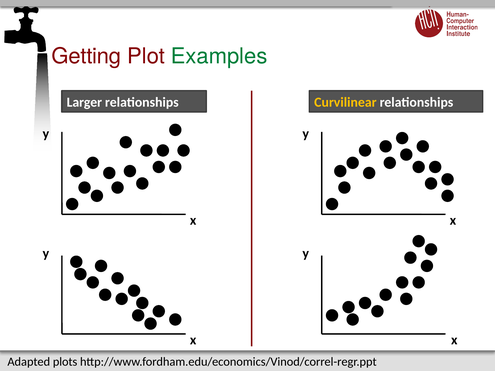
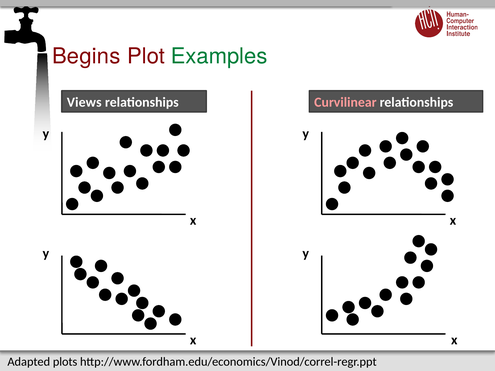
Getting: Getting -> Begins (86, 56)
Larger: Larger -> Views (84, 102)
Curvilinear colour: yellow -> pink (345, 102)
